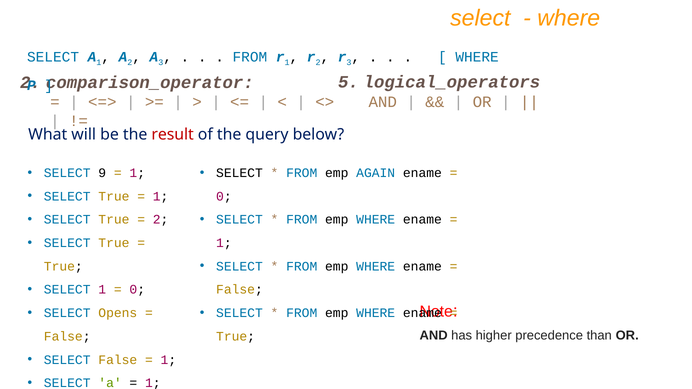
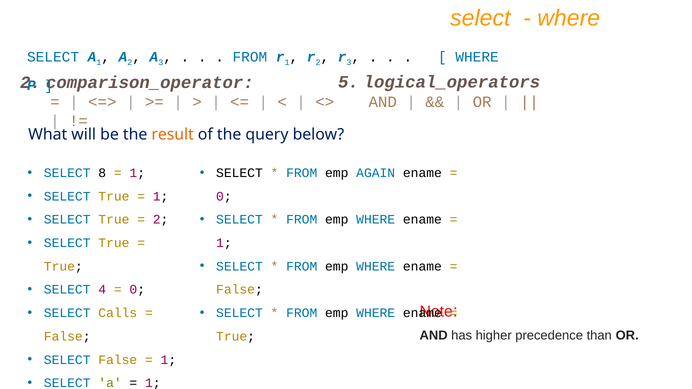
result colour: red -> orange (173, 135)
9: 9 -> 8 (102, 173)
SELECT 1: 1 -> 4 (102, 290)
Opens: Opens -> Calls (118, 313)
